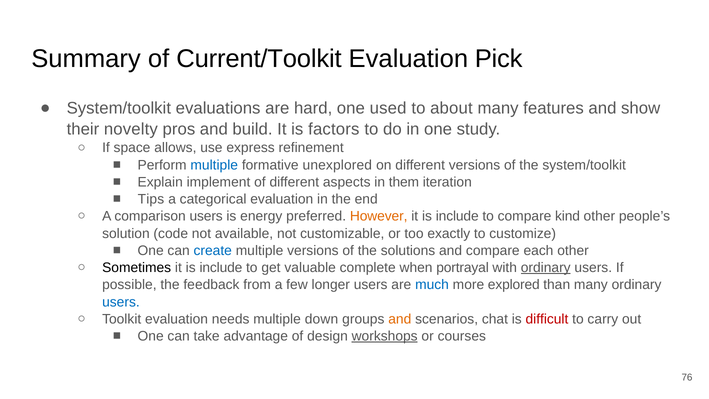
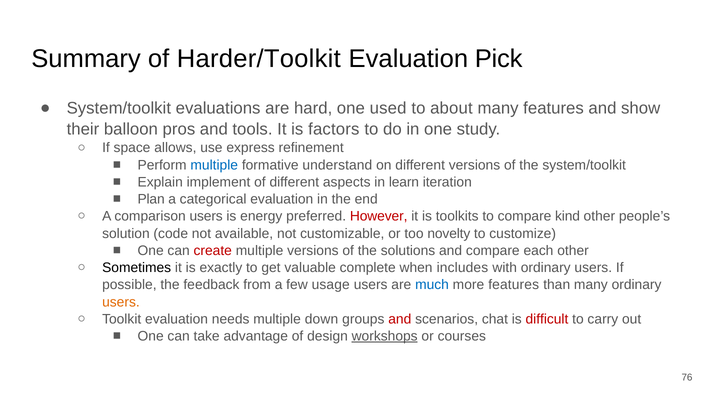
Current/Toolkit: Current/Toolkit -> Harder/Toolkit (259, 59)
novelty: novelty -> balloon (131, 129)
build: build -> tools (252, 129)
unexplored: unexplored -> understand (337, 165)
them: them -> learn (404, 182)
Tips: Tips -> Plan (151, 199)
However colour: orange -> red (379, 216)
include: include -> toolkits (457, 216)
exactly: exactly -> novelty (449, 233)
create colour: blue -> red (213, 250)
include: include -> exactly (221, 268)
portrayal: portrayal -> includes (462, 268)
ordinary underline: present -> none (546, 268)
longer: longer -> usage (331, 285)
more explored: explored -> features (514, 285)
users colour: blue -> orange (121, 302)
and colour: orange -> red (400, 319)
